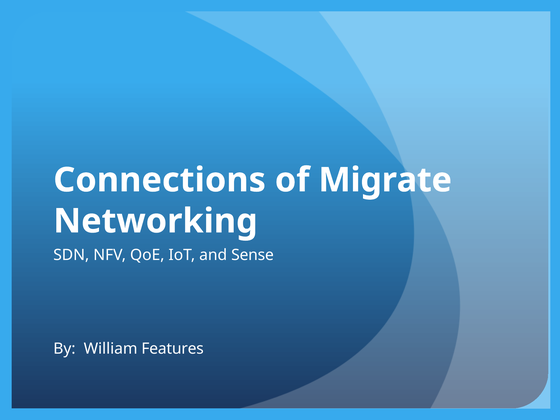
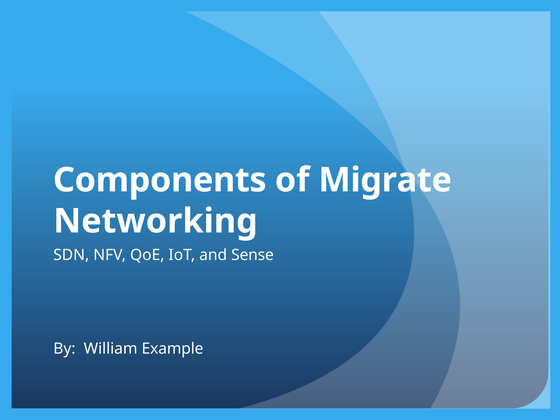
Connections: Connections -> Components (160, 180)
Features: Features -> Example (173, 349)
